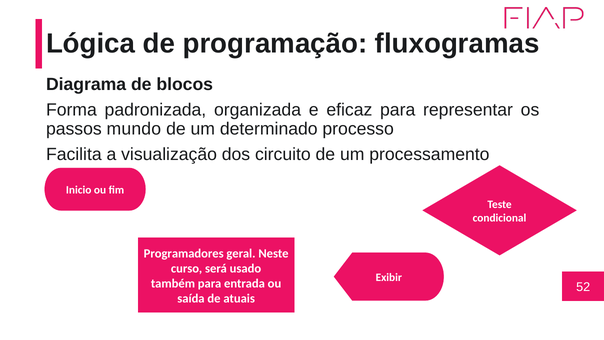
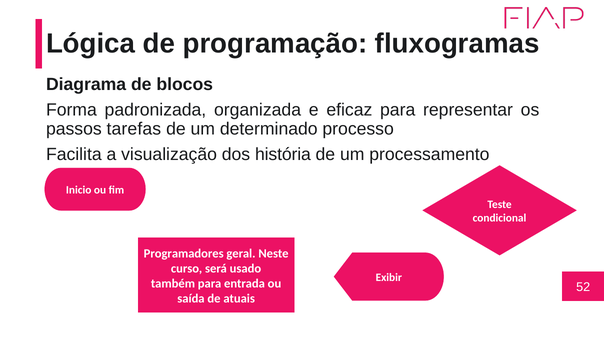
mundo: mundo -> tarefas (134, 129)
circuito: circuito -> história (283, 154)
